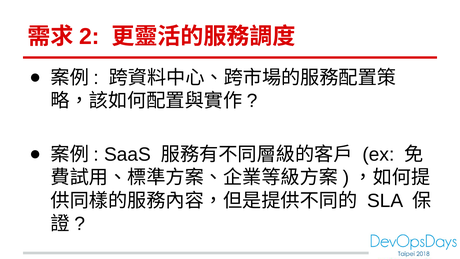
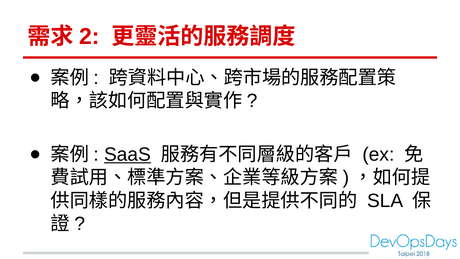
SaaS underline: none -> present (128, 154)
